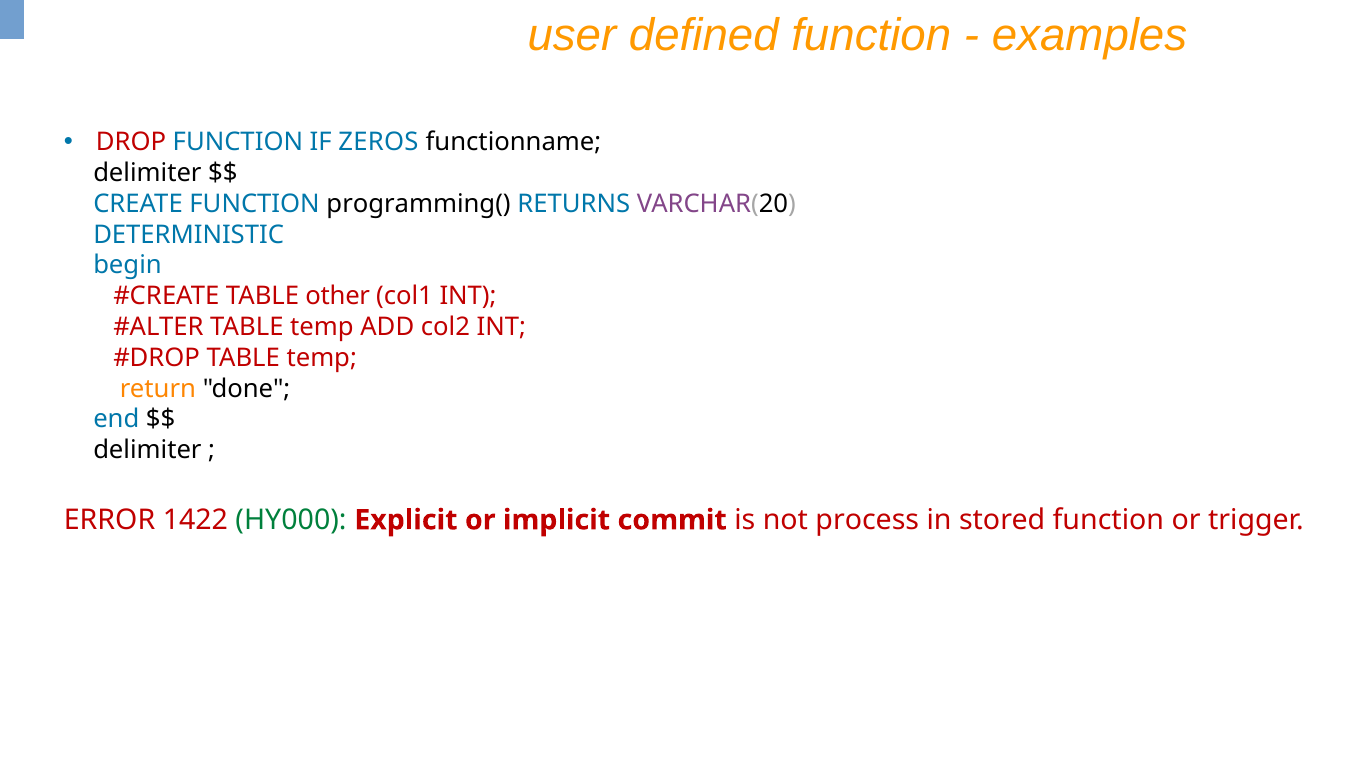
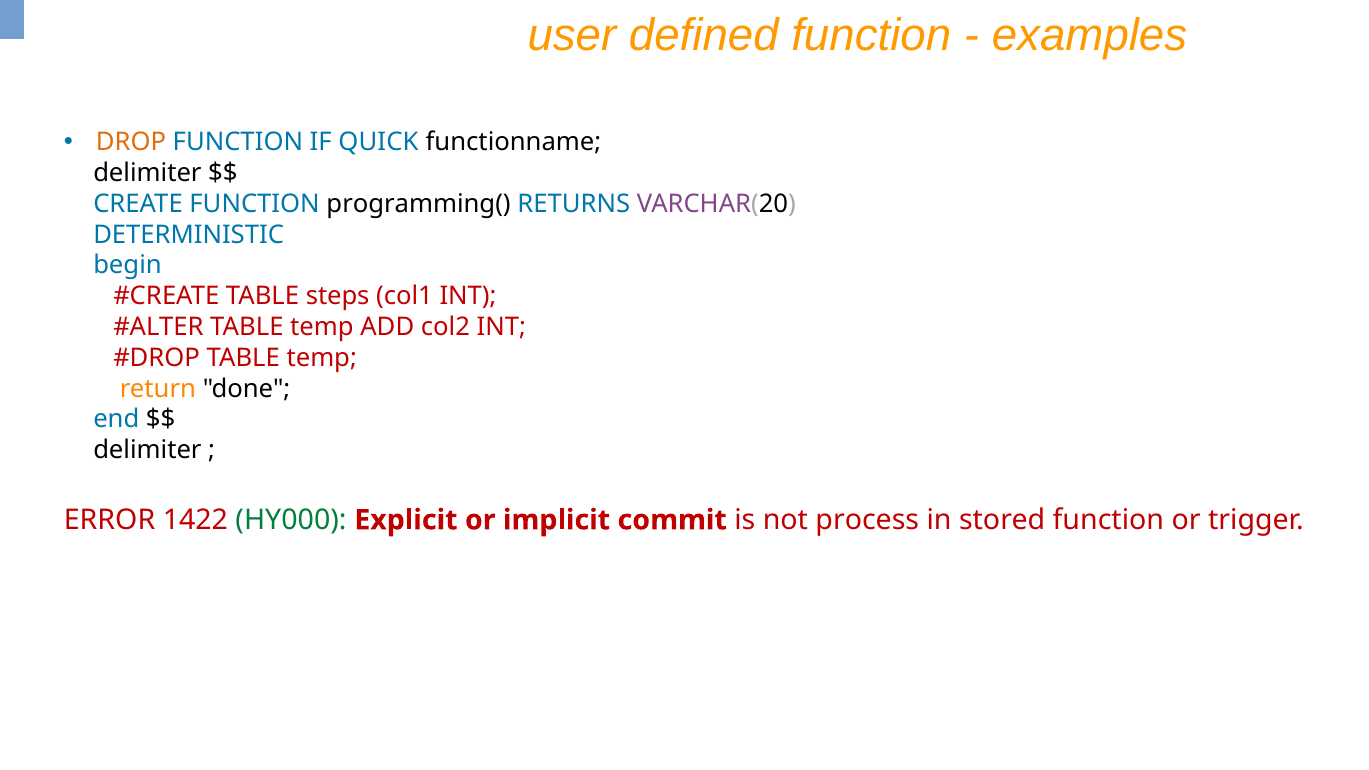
DROP colour: red -> orange (131, 142)
ZEROS: ZEROS -> QUICK (378, 142)
other: other -> steps (338, 296)
